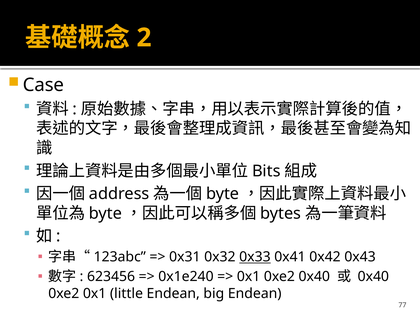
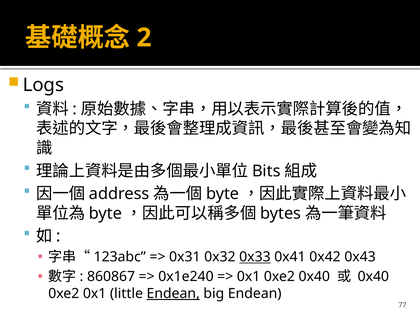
Case: Case -> Logs (43, 85)
623456: 623456 -> 860867 (111, 277)
Endean underline: none -> present (173, 293)
